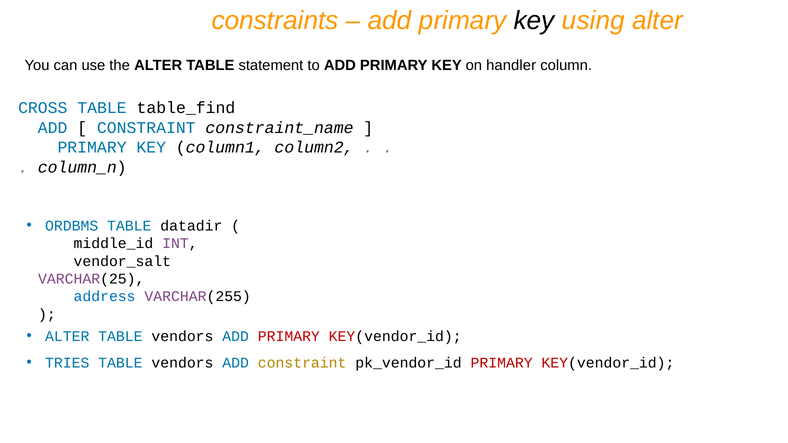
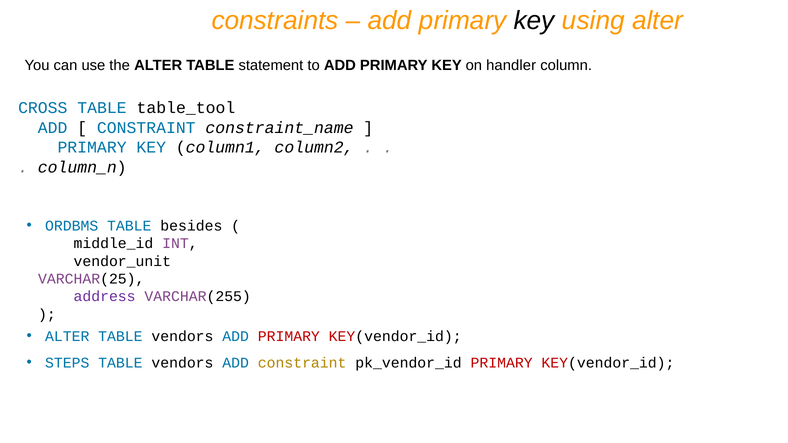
table_find: table_find -> table_tool (186, 108)
datadir: datadir -> besides (191, 226)
vendor_salt: vendor_salt -> vendor_unit (122, 261)
address colour: blue -> purple (105, 297)
TRIES: TRIES -> STEPS (67, 363)
